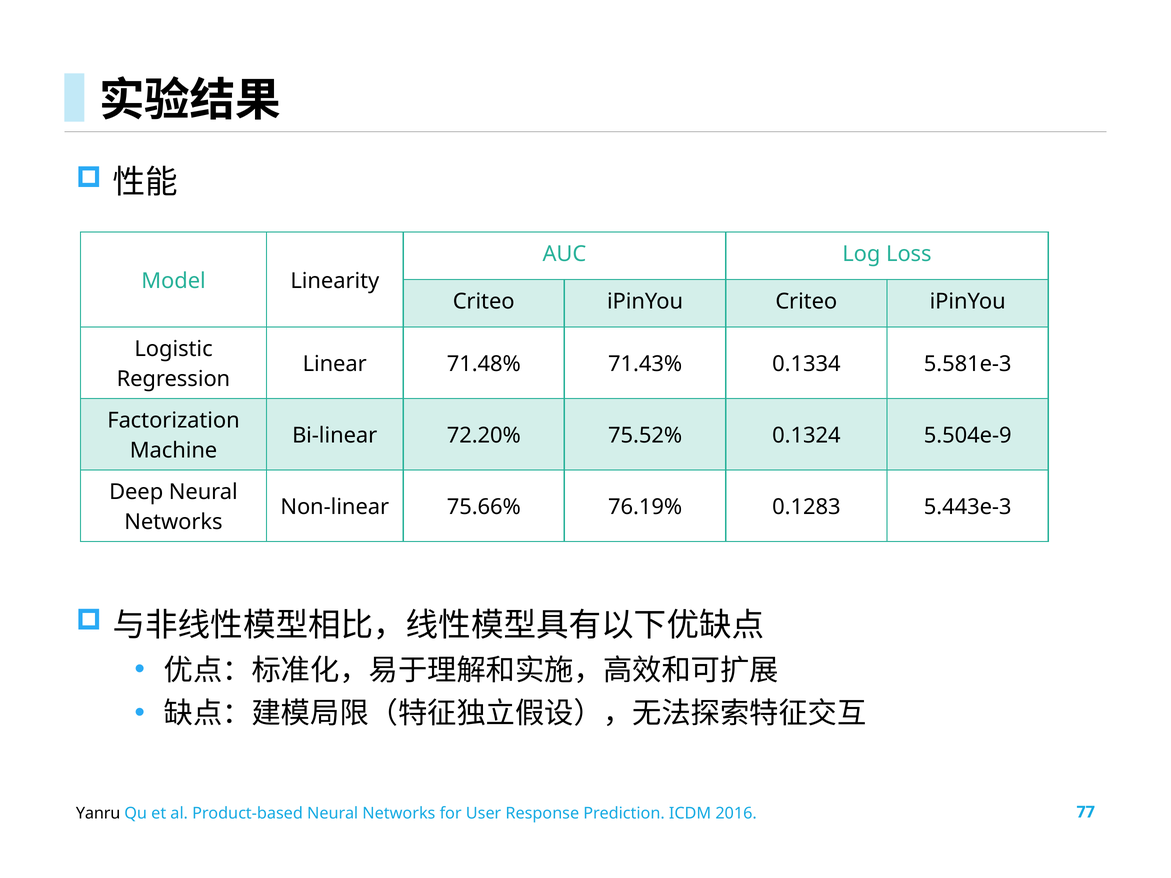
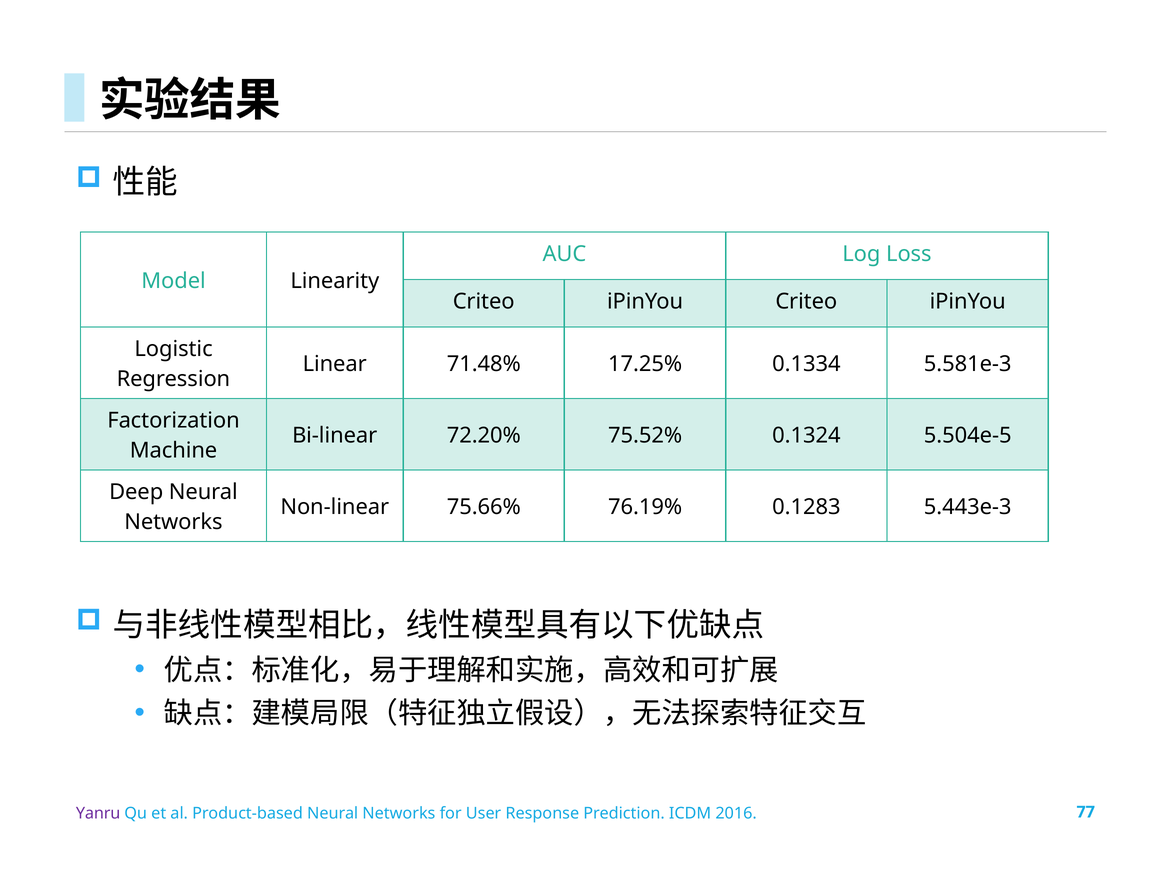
71.43%: 71.43% -> 17.25% (645, 364)
5.504e-9: 5.504e-9 -> 5.504e-5 (968, 436)
Yanru colour: black -> purple (98, 814)
